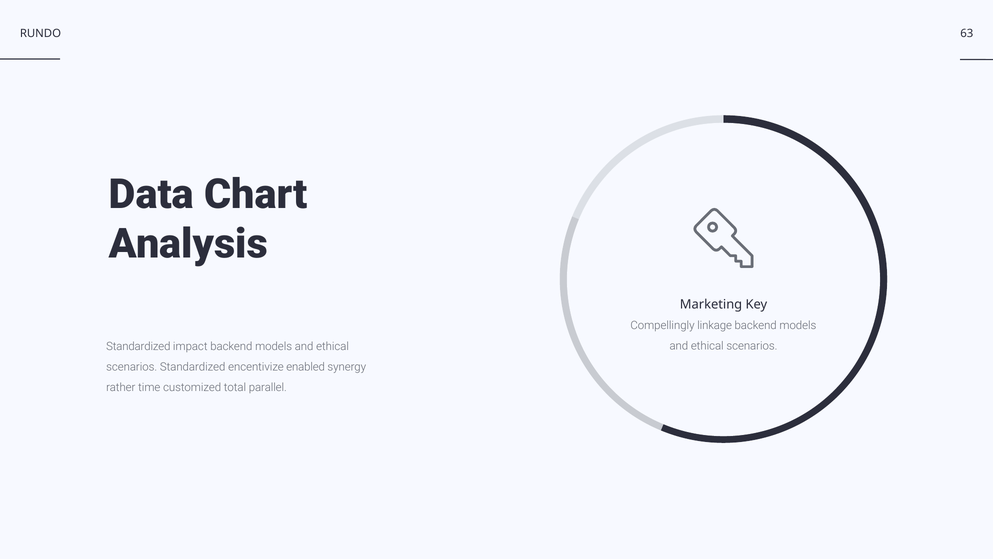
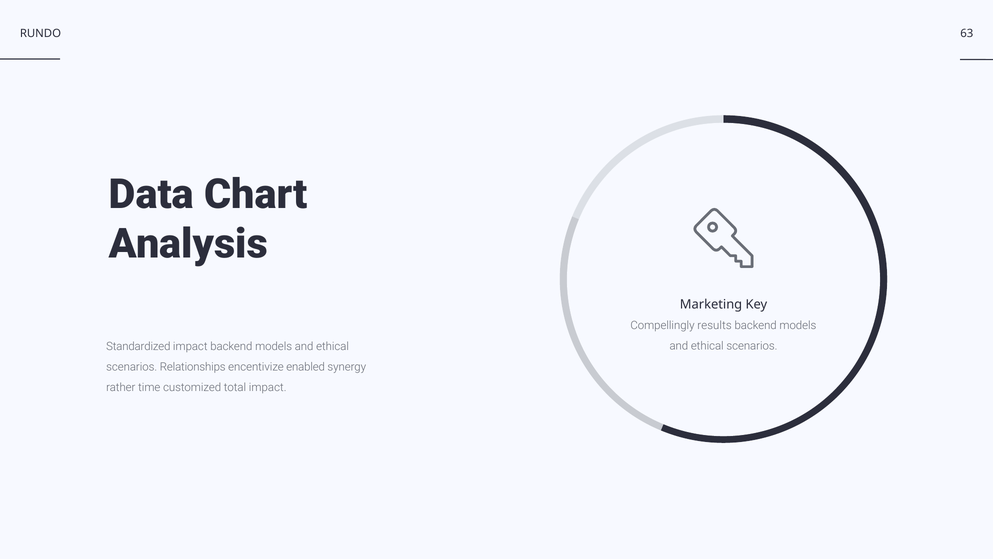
linkage: linkage -> results (714, 325)
scenarios Standardized: Standardized -> Relationships (193, 367)
total parallel: parallel -> impact (268, 387)
